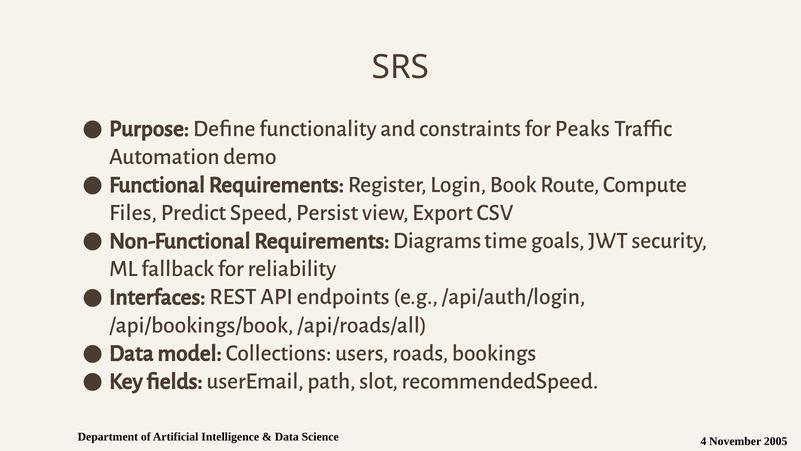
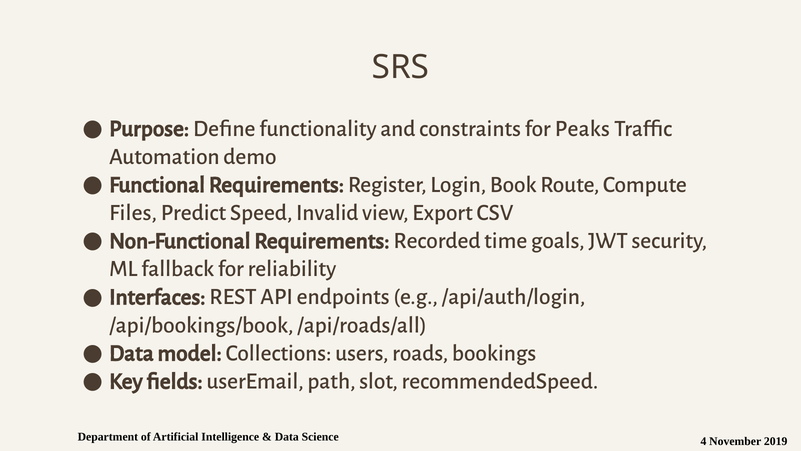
Persist: Persist -> Invalid (327, 212)
Diagrams: Diagrams -> Recorded (437, 240)
2005: 2005 -> 2019 (776, 441)
